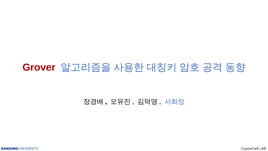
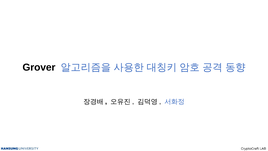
Grover colour: red -> black (39, 67)
